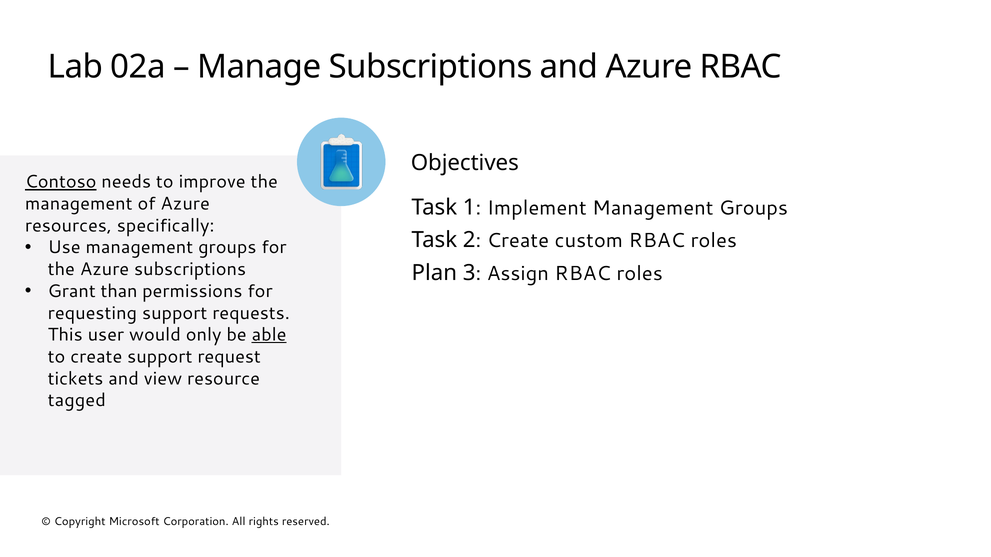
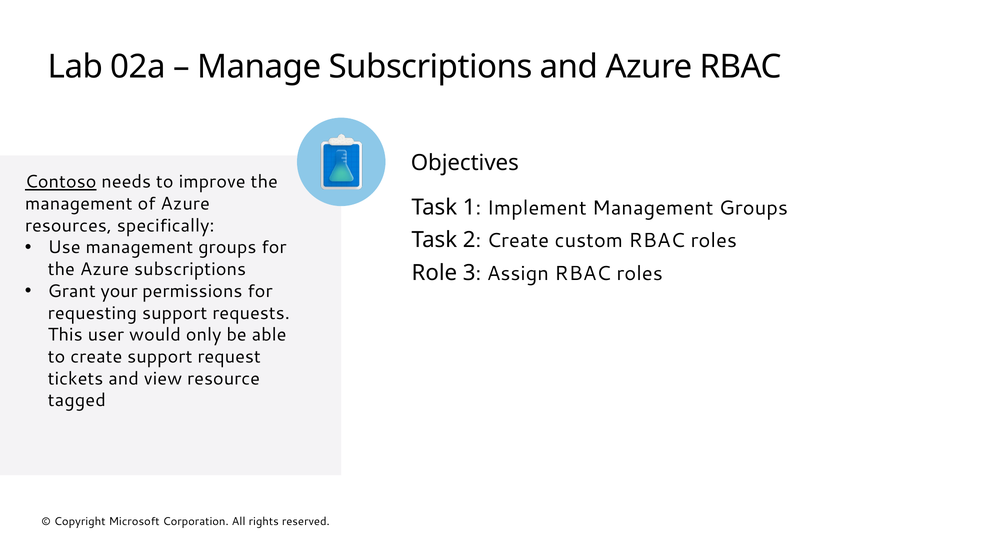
Plan: Plan -> Role (434, 273)
than: than -> your (119, 291)
able underline: present -> none (269, 335)
